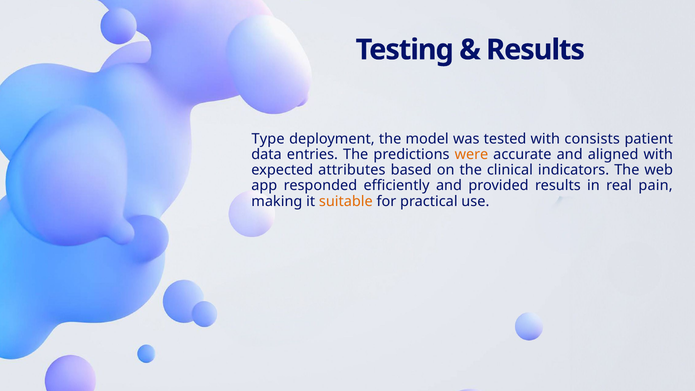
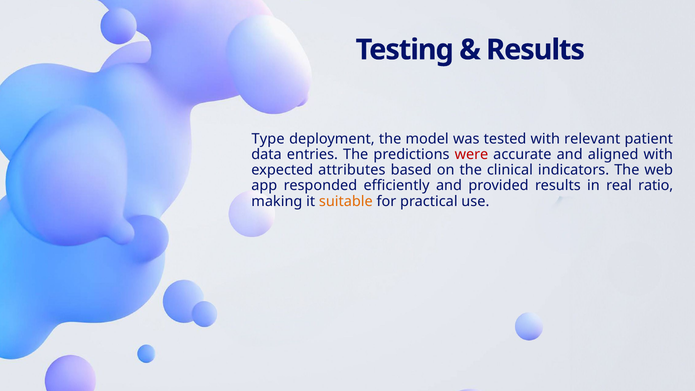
consists: consists -> relevant (592, 139)
were colour: orange -> red (471, 154)
pain: pain -> ratio (656, 186)
